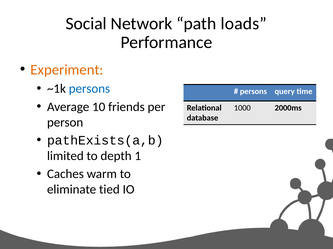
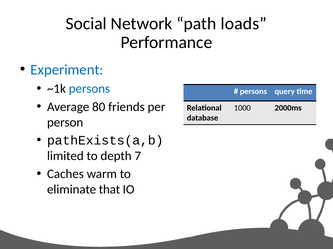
Experiment colour: orange -> blue (67, 70)
10: 10 -> 80 (99, 107)
1: 1 -> 7 (138, 156)
tied: tied -> that (109, 190)
